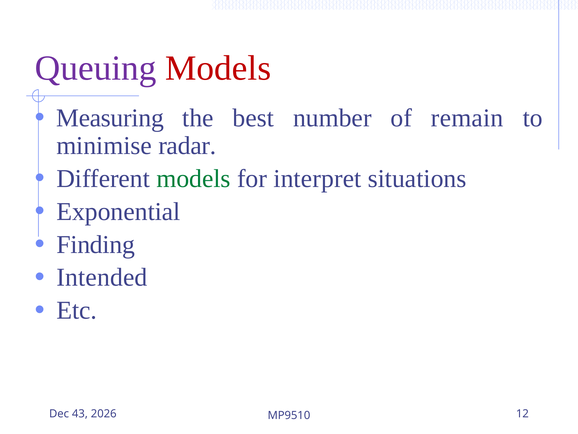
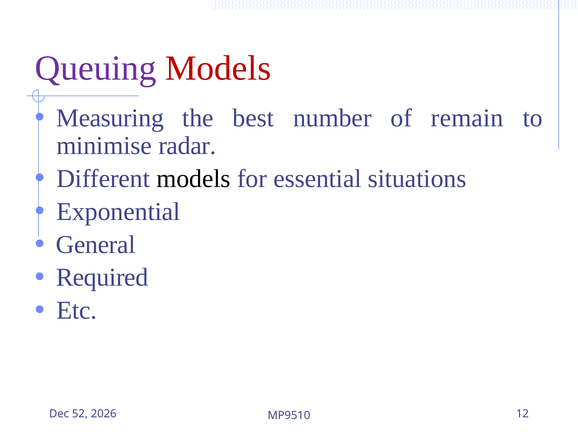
models colour: green -> black (194, 178)
interpret: interpret -> essential (317, 178)
Finding: Finding -> General (96, 244)
Intended: Intended -> Required (102, 277)
43: 43 -> 52 (80, 413)
